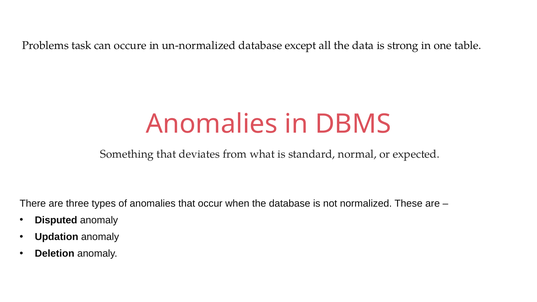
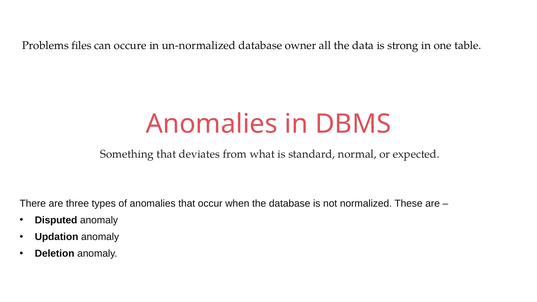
task: task -> files (81, 46)
except: except -> owner (301, 46)
